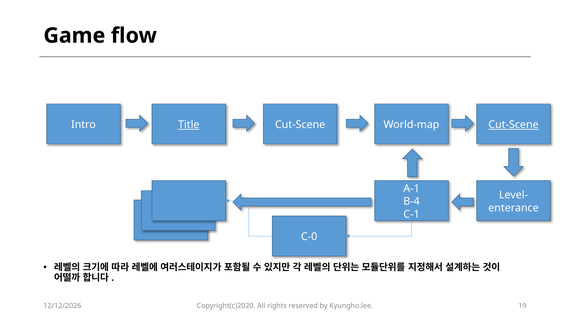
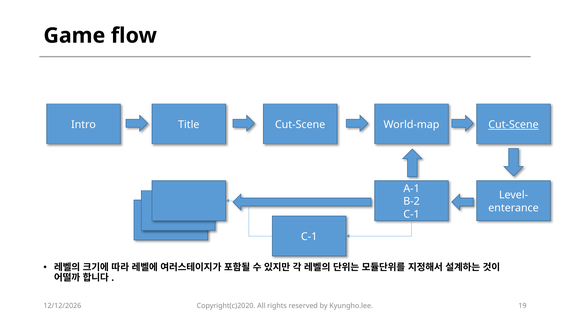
Title underline: present -> none (189, 124)
B-4: B-4 -> B-2 (412, 201)
C-0: C-0 -> C-1 (309, 237)
